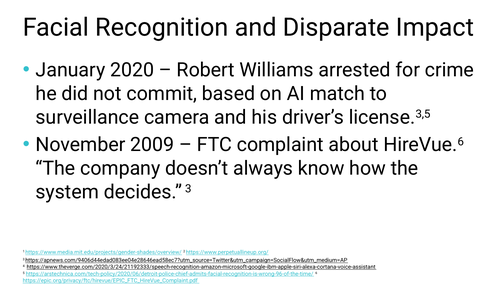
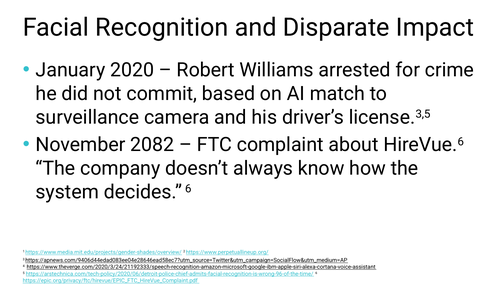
2009: 2009 -> 2082 (152, 145)
decides 3: 3 -> 6 (188, 188)
